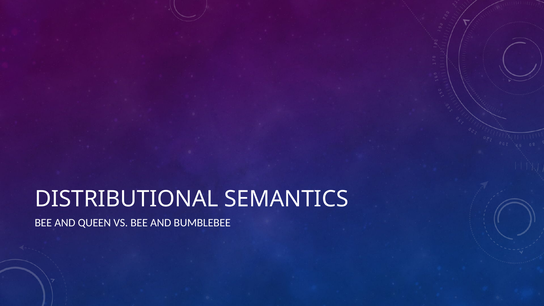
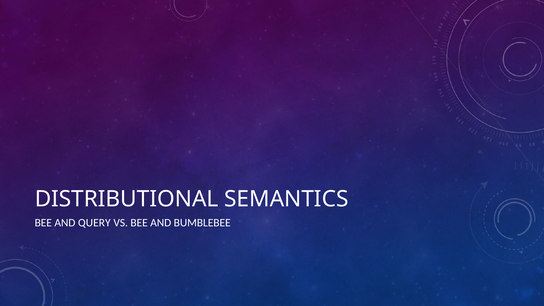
QUEEN: QUEEN -> QUERY (94, 223)
